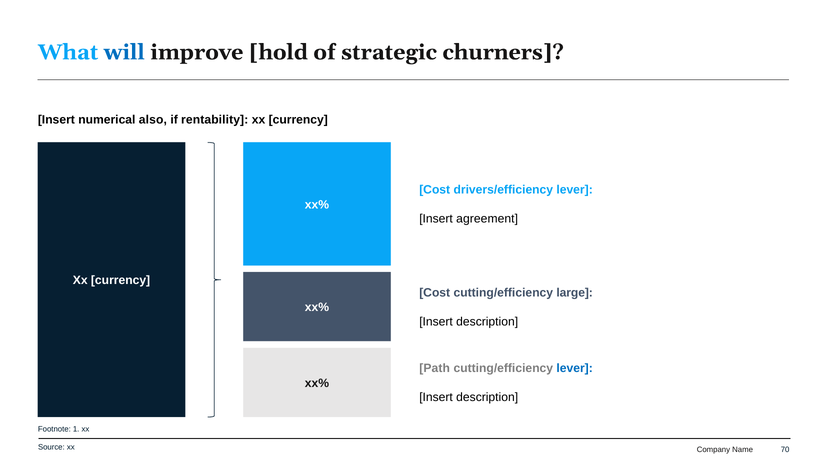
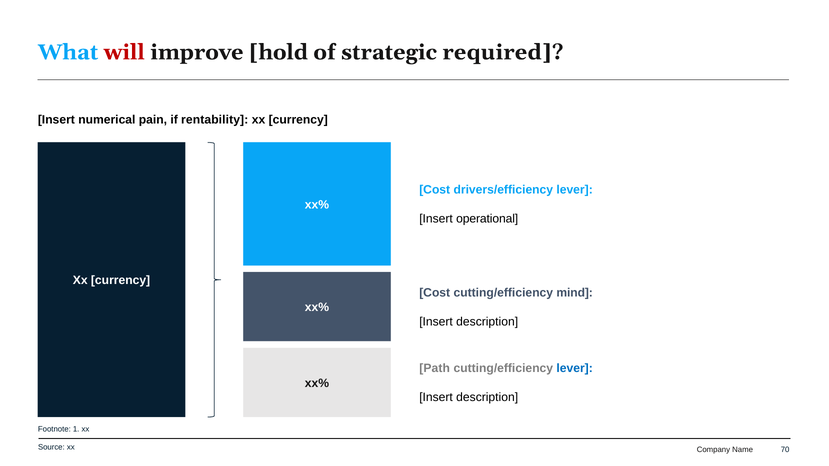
will colour: blue -> red (124, 52)
churners: churners -> required (503, 52)
also: also -> pain (153, 120)
agreement: agreement -> operational (487, 219)
large: large -> mind (575, 293)
